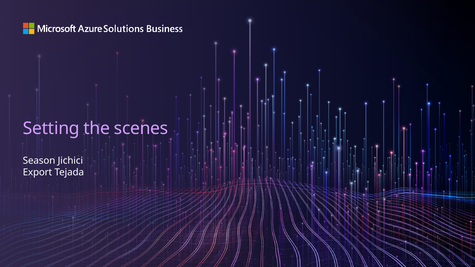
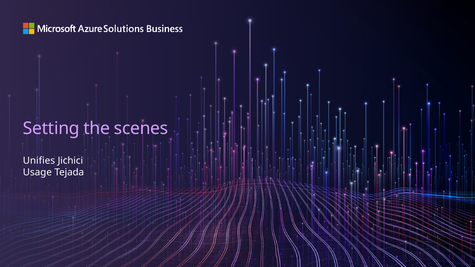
Season: Season -> Unifies (39, 161)
Export: Export -> Usage (37, 172)
